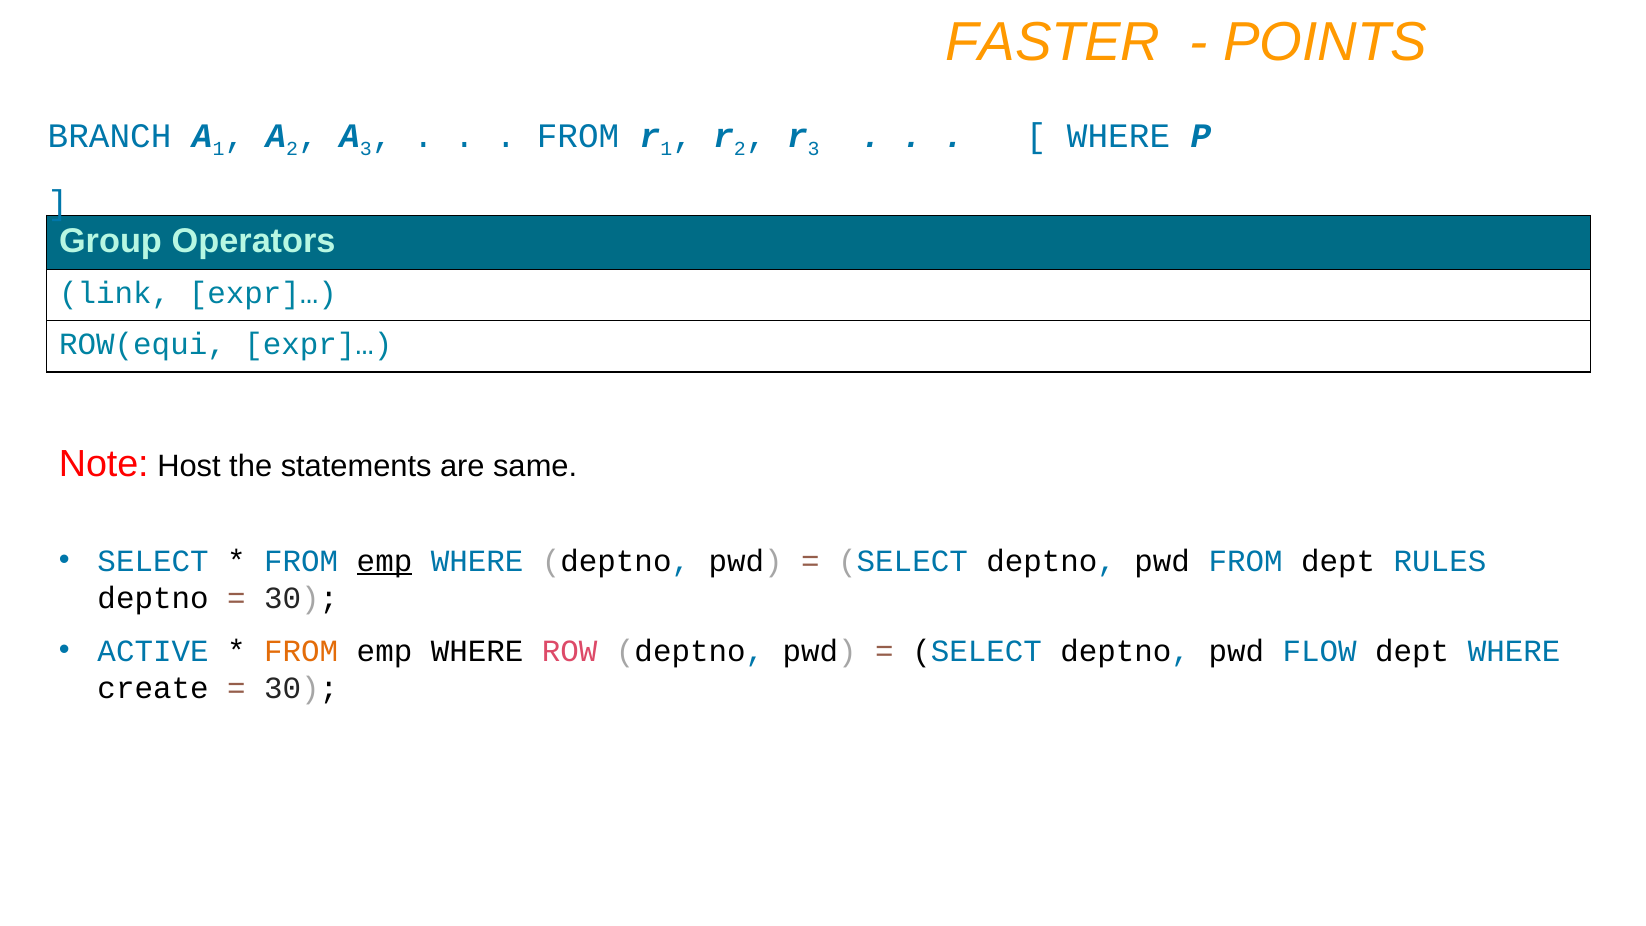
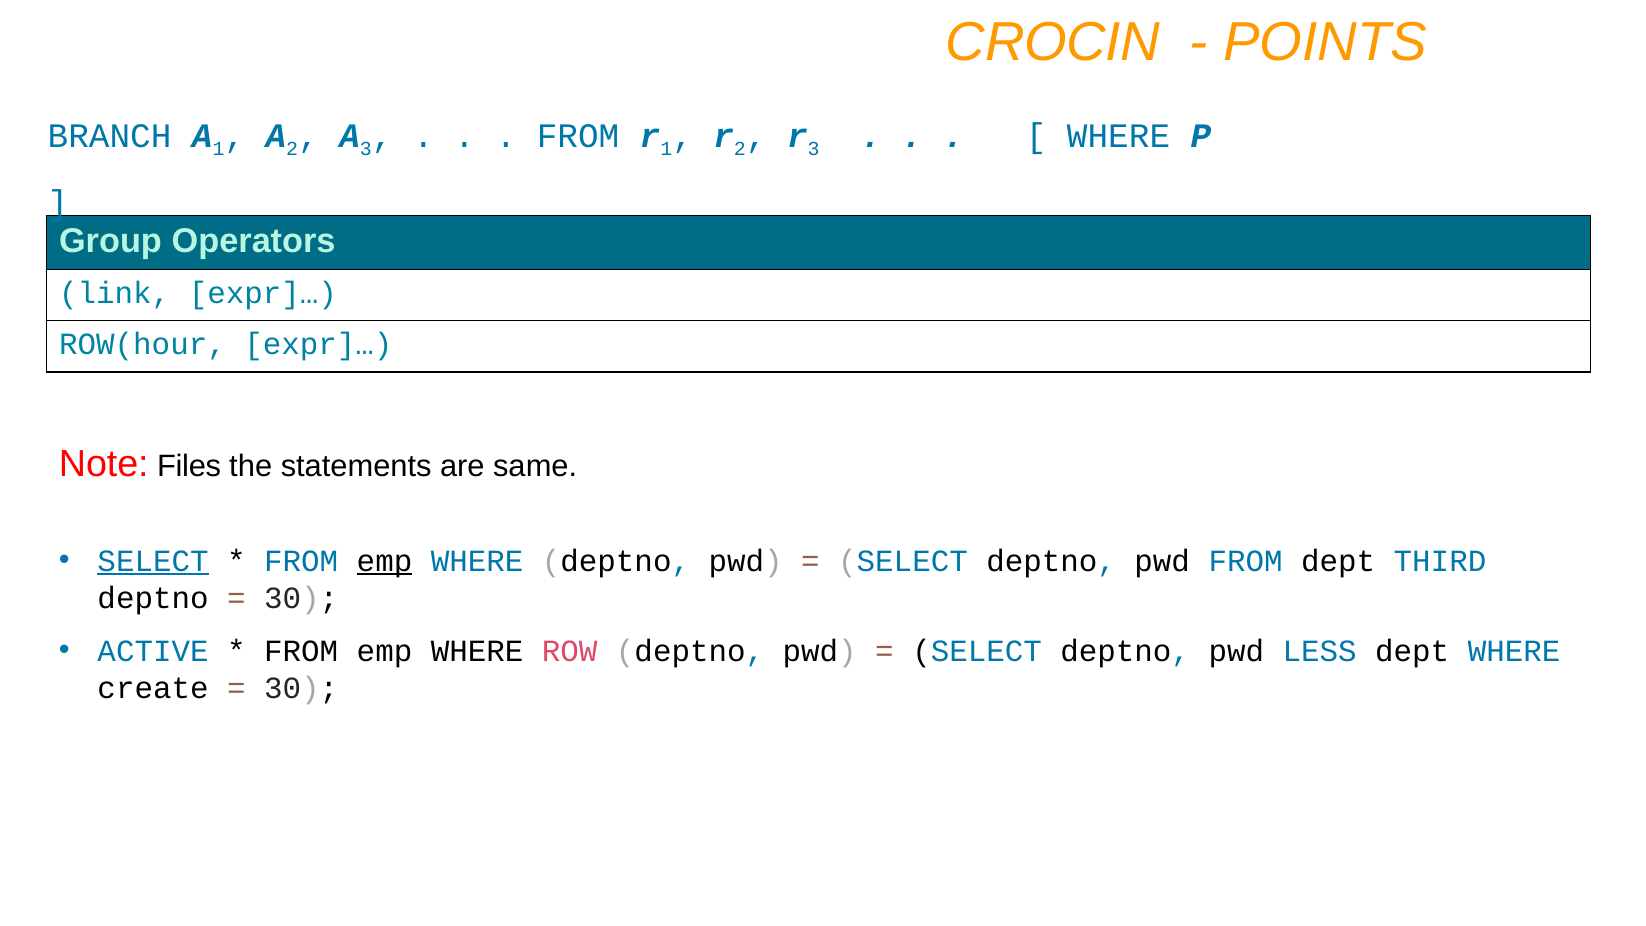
FASTER: FASTER -> CROCIN (1053, 43)
ROW(equi: ROW(equi -> ROW(hour (142, 344)
Host: Host -> Files (189, 466)
SELECT underline: none -> present (153, 561)
RULES: RULES -> THIRD (1440, 561)
FROM colour: orange -> black (301, 651)
FLOW: FLOW -> LESS (1320, 651)
